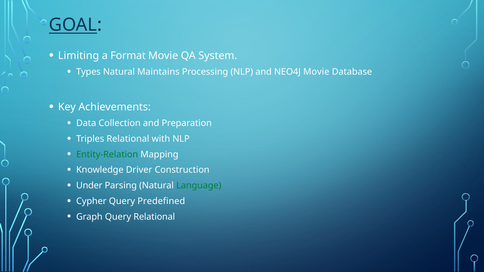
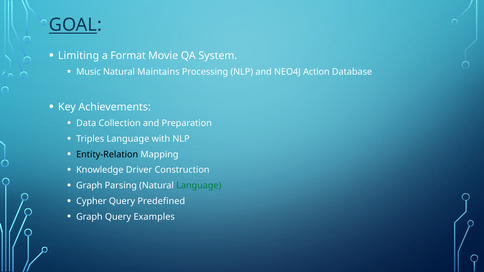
Types: Types -> Music (88, 72)
NEO4J Movie: Movie -> Action (316, 72)
Triples Relational: Relational -> Language (128, 139)
Entity-Relation colour: green -> black (107, 155)
Under: Under -> Graph (89, 186)
Query Relational: Relational -> Examples (154, 217)
